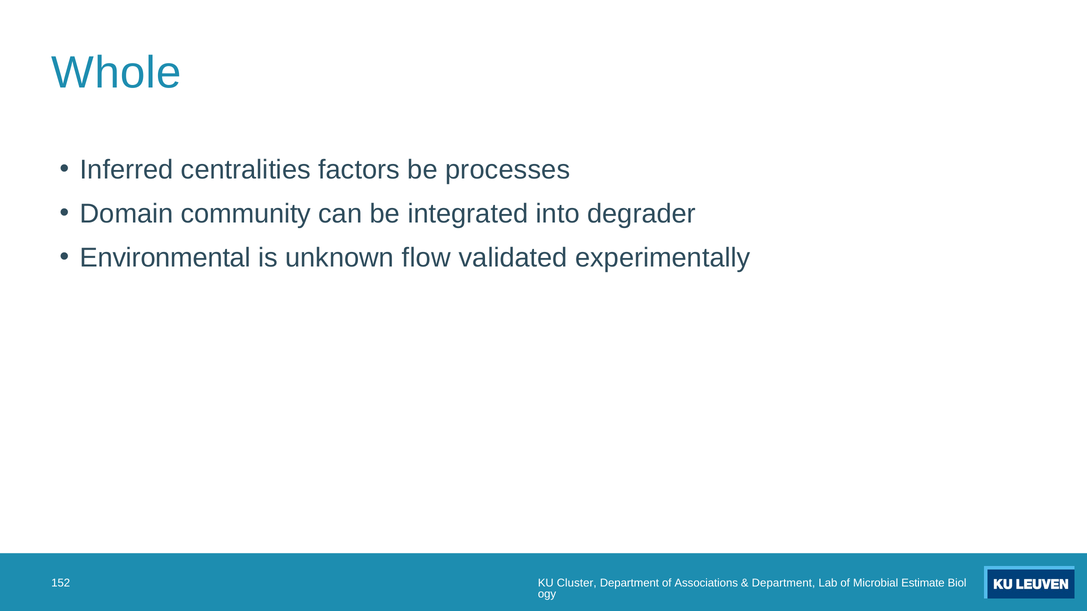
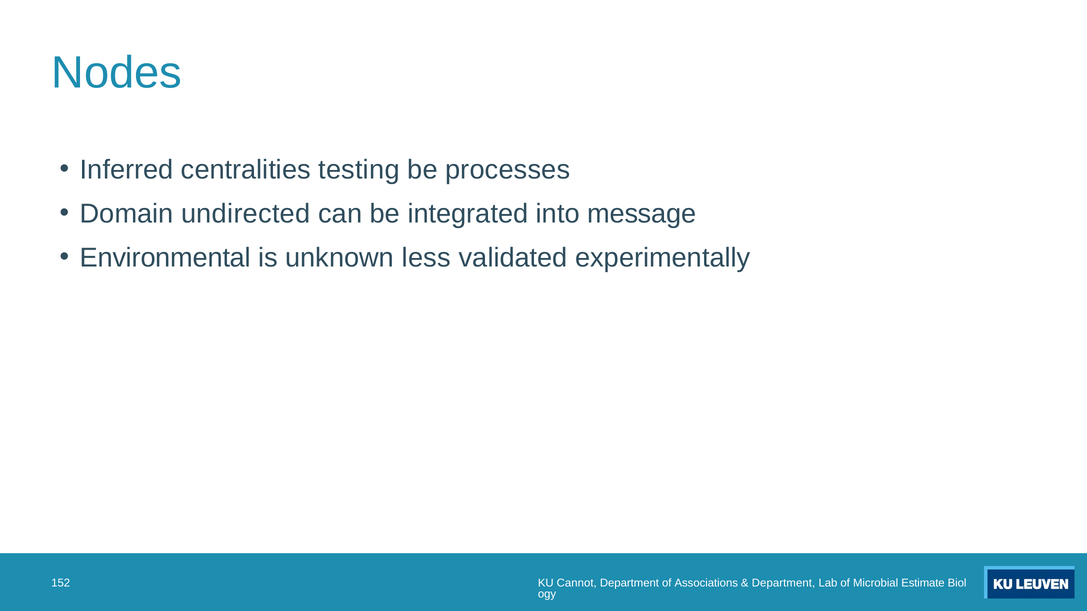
Whole: Whole -> Nodes (117, 73)
factors: factors -> testing (359, 170)
community: community -> undirected (246, 214)
degrader: degrader -> message (642, 214)
flow: flow -> less (426, 258)
Cluster: Cluster -> Cannot (577, 583)
